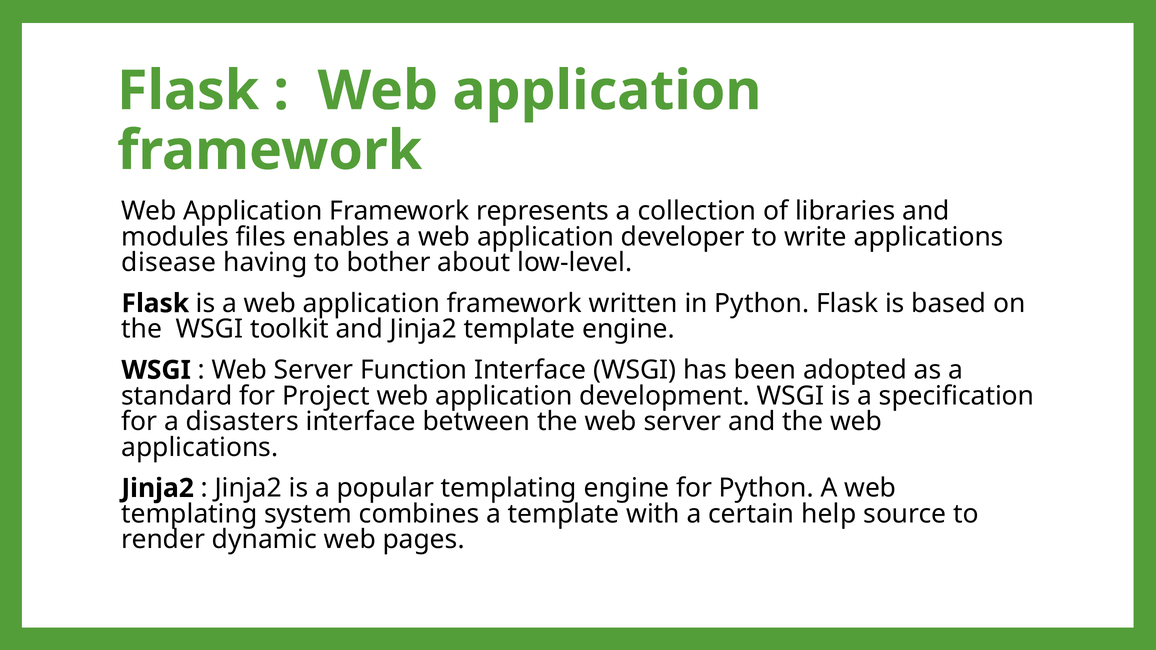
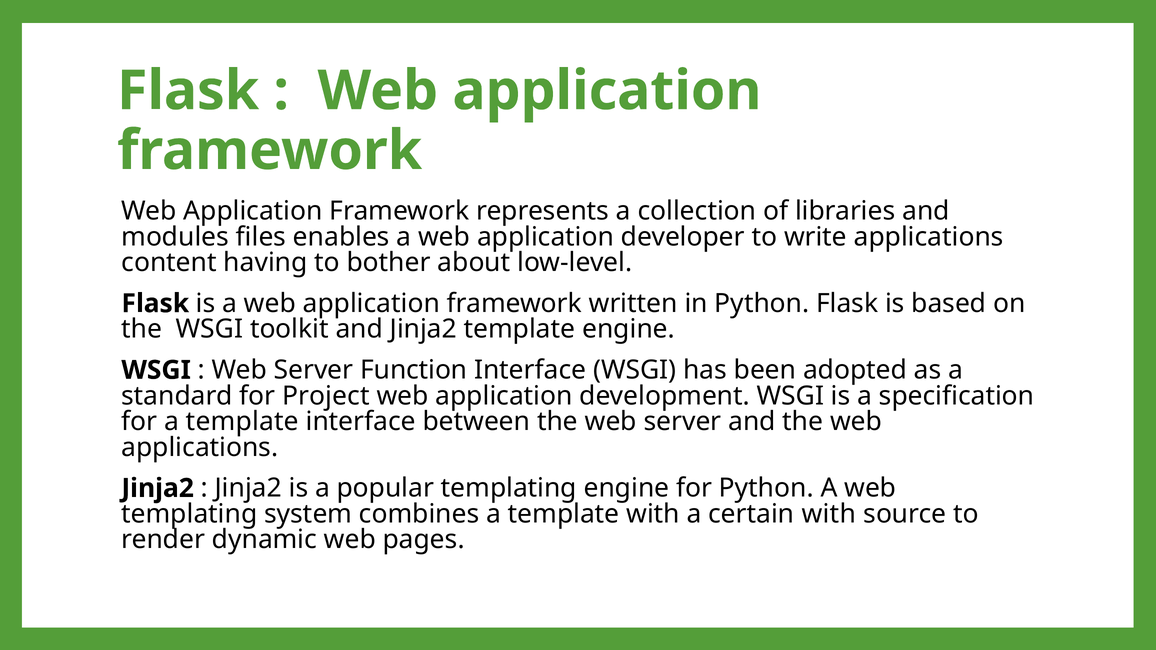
disease: disease -> content (169, 263)
for a disasters: disasters -> template (242, 422)
certain help: help -> with (829, 514)
